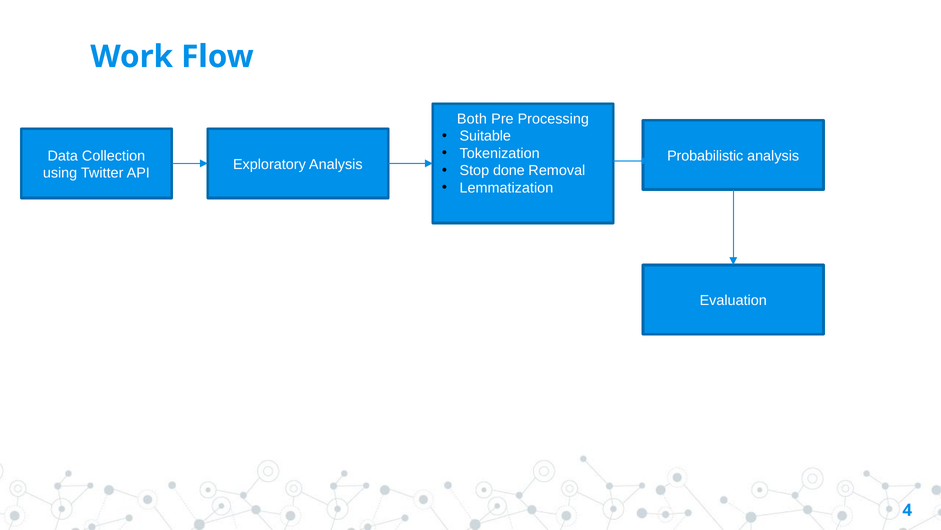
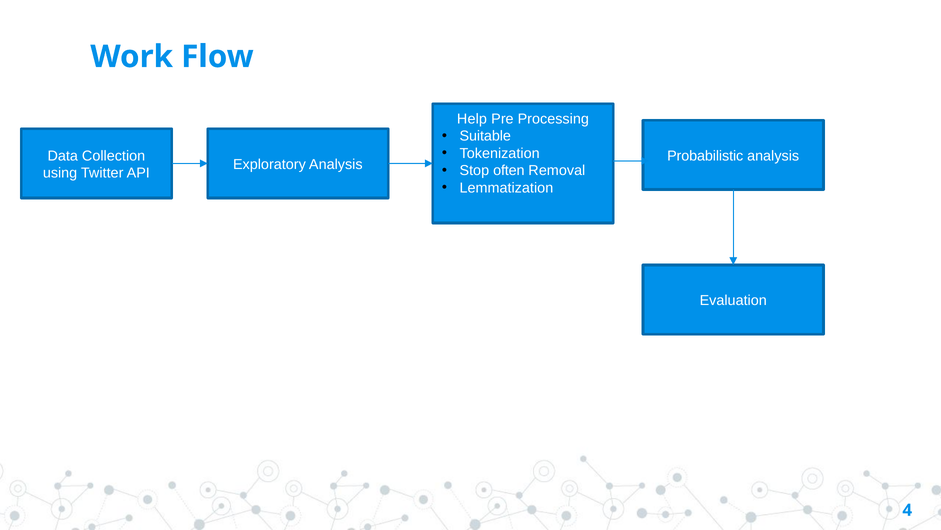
Both: Both -> Help (472, 119)
done: done -> often (509, 170)
